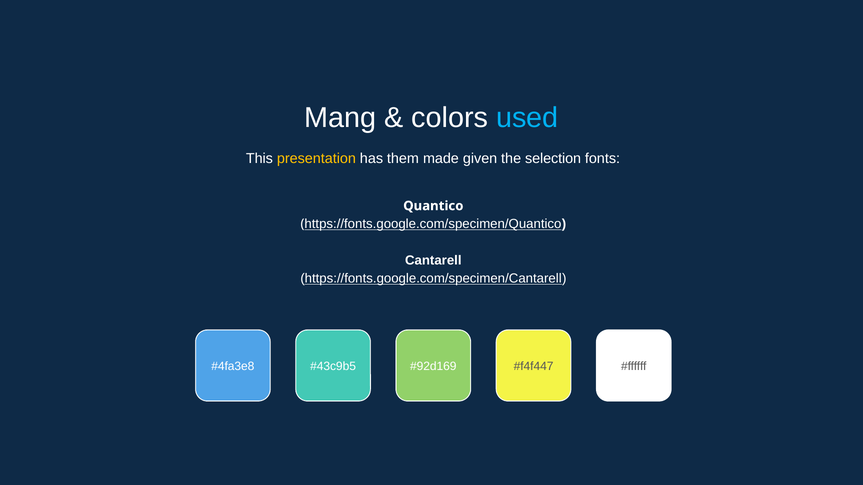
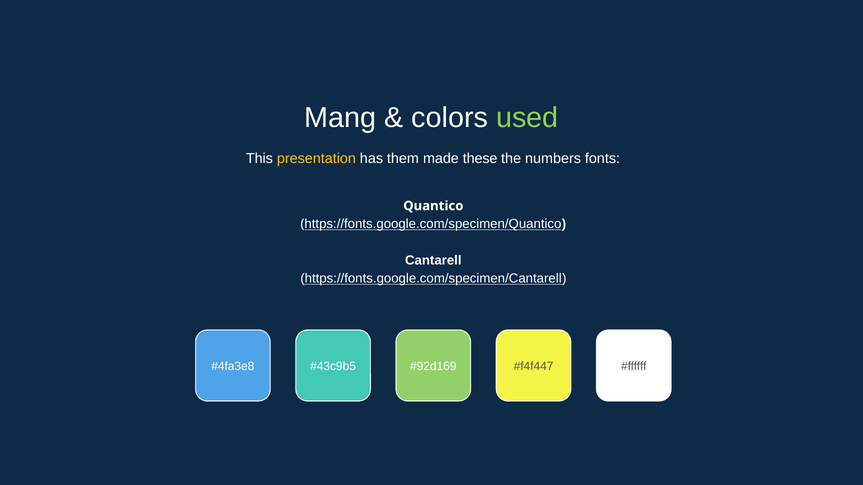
used colour: light blue -> light green (527, 118)
given: given -> these (480, 158)
selection: selection -> numbers (553, 158)
